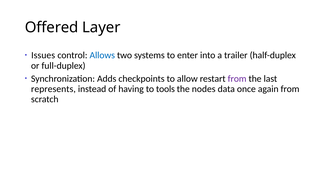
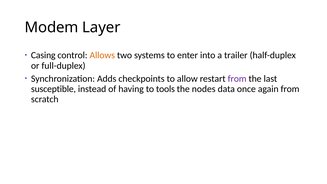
Offered: Offered -> Modem (52, 27)
Issues: Issues -> Casing (43, 55)
Allows colour: blue -> orange (102, 55)
represents: represents -> susceptible (53, 89)
